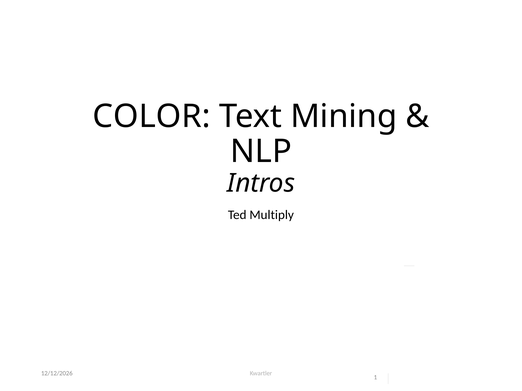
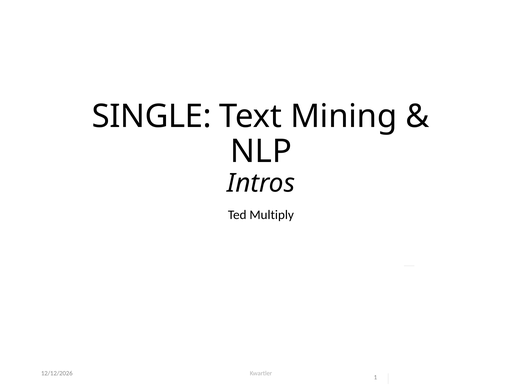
COLOR: COLOR -> SINGLE (152, 117)
